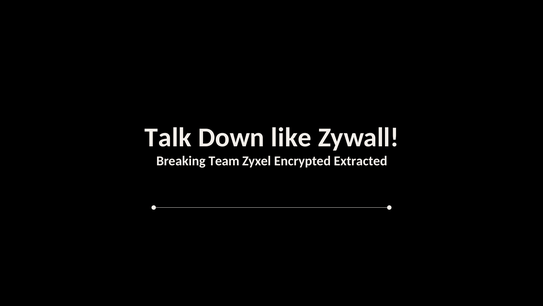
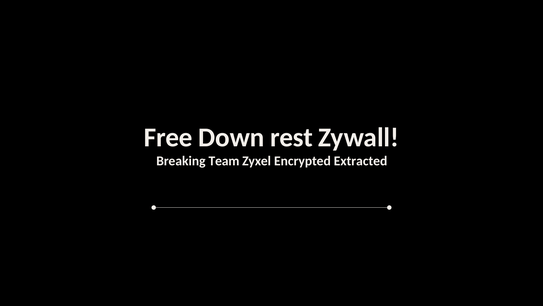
Talk: Talk -> Free (168, 137)
like: like -> rest (292, 137)
